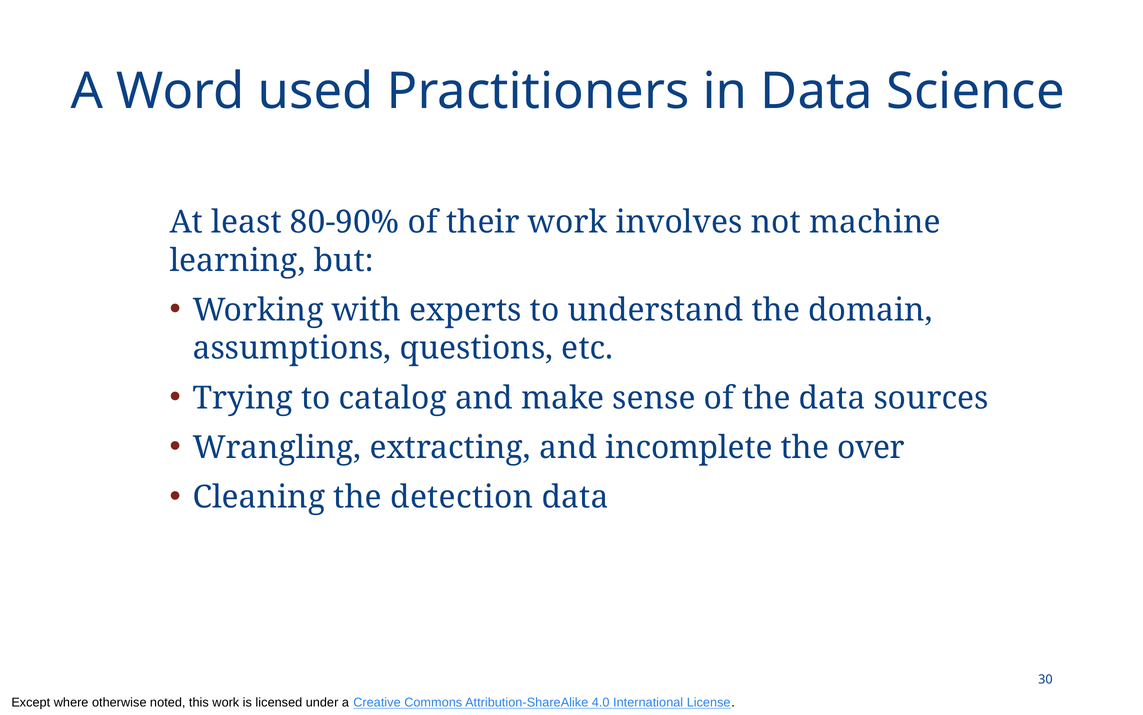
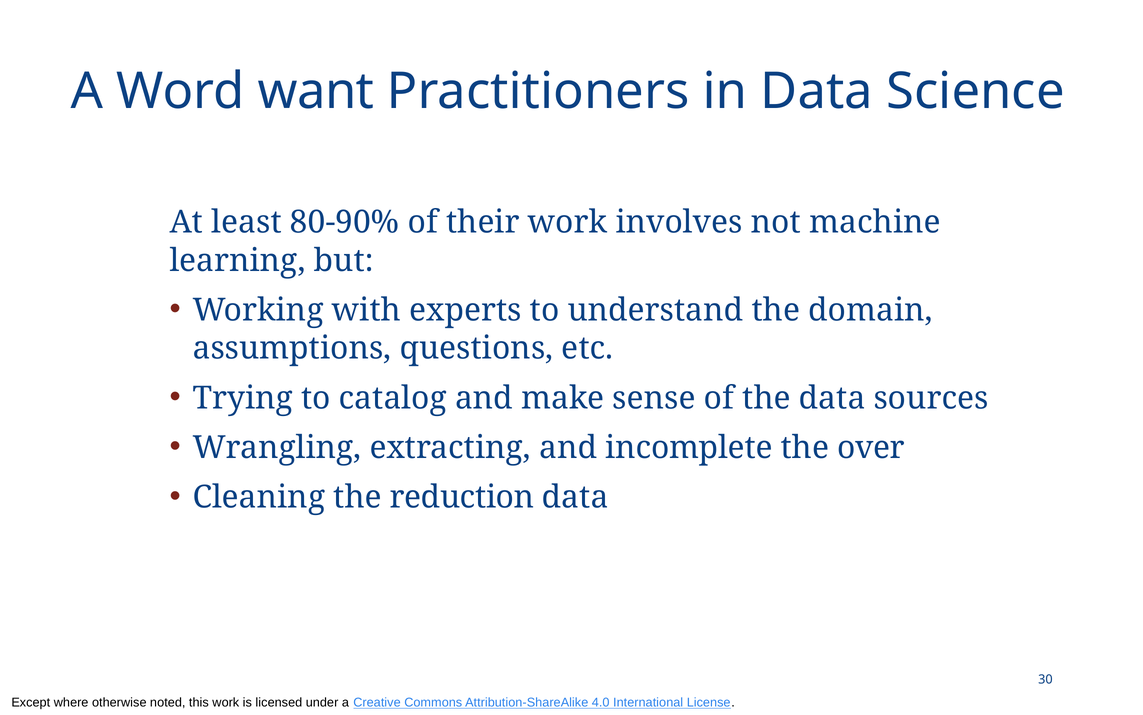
used: used -> want (316, 92)
detection: detection -> reduction (462, 497)
